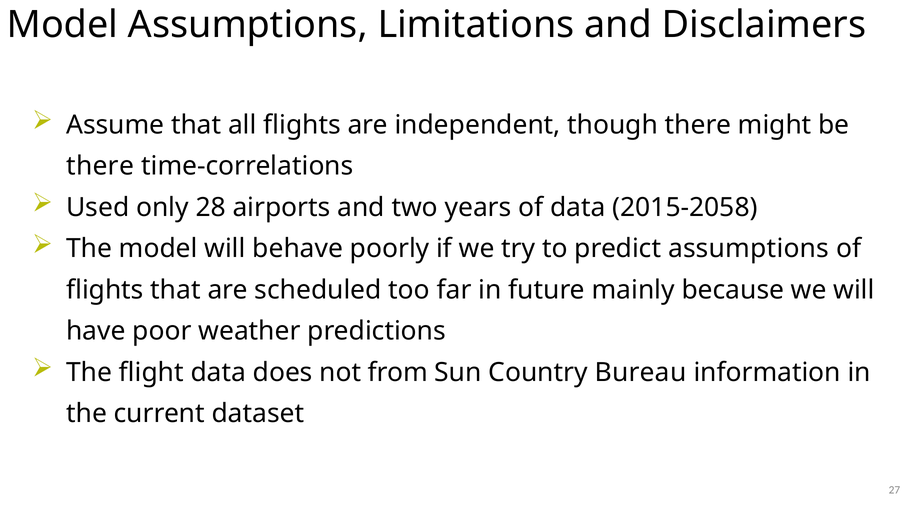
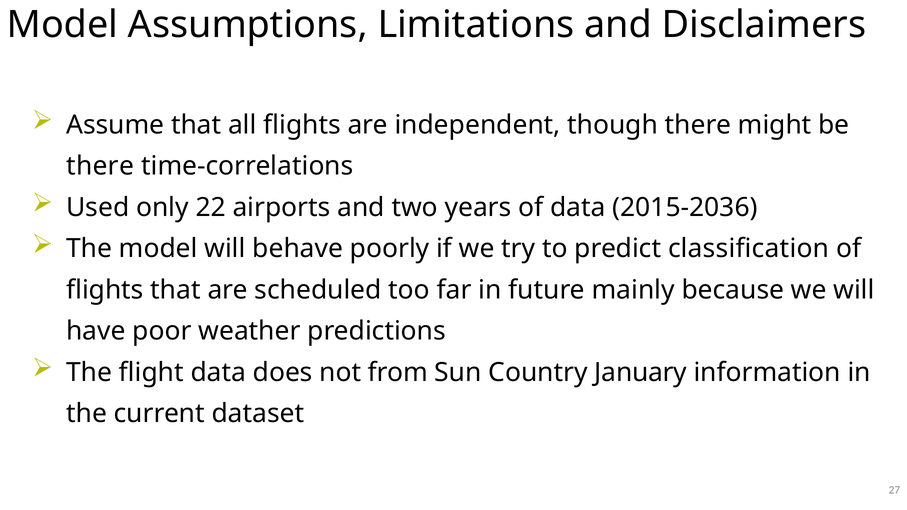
28: 28 -> 22 (211, 208)
2015-2058: 2015-2058 -> 2015-2036 (685, 208)
predict assumptions: assumptions -> classification (749, 249)
Bureau: Bureau -> January (641, 373)
